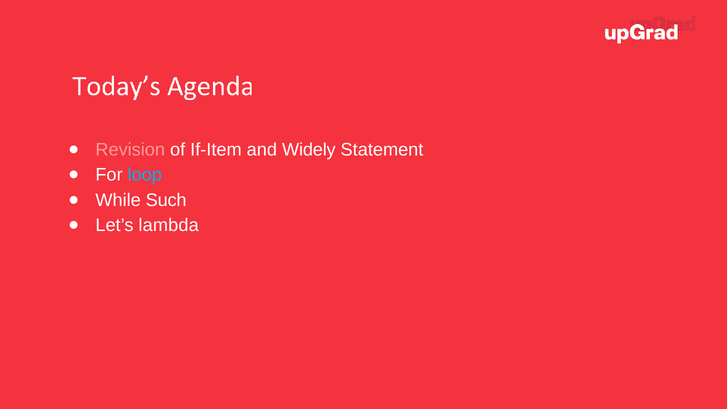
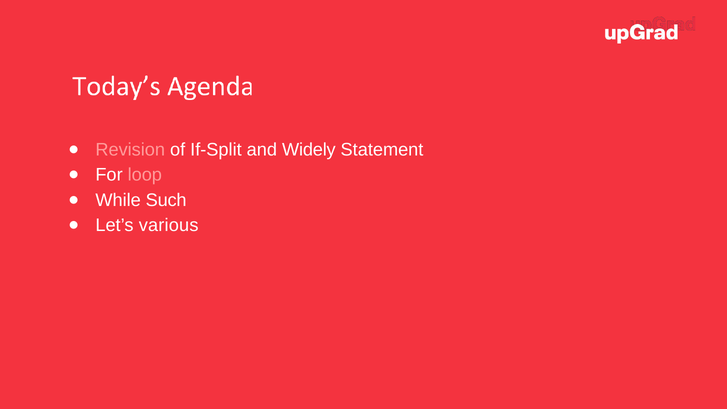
If-Item: If-Item -> If-Split (216, 150)
loop colour: light blue -> pink (145, 175)
lambda: lambda -> various (169, 225)
